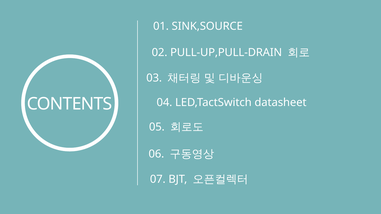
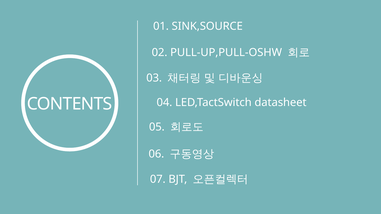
PULL-UP,PULL-DRAIN: PULL-UP,PULL-DRAIN -> PULL-UP,PULL-OSHW (226, 52)
